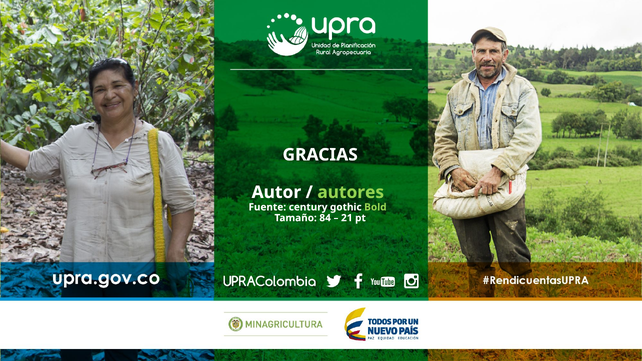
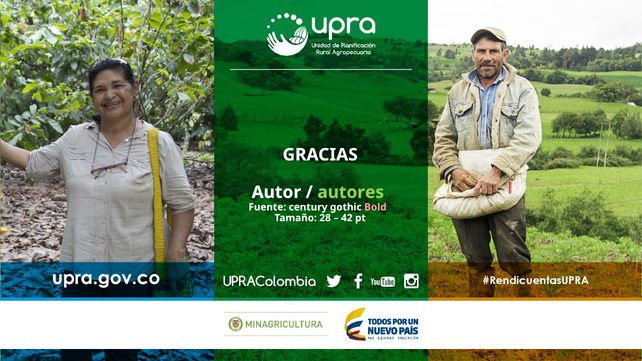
Bold colour: light green -> pink (375, 207)
84: 84 -> 28 (325, 218)
21: 21 -> 42 (347, 218)
